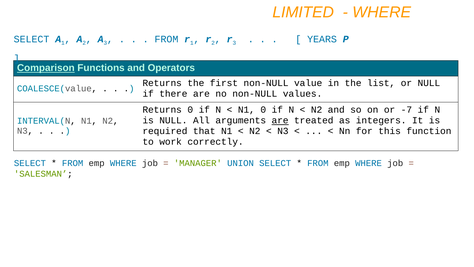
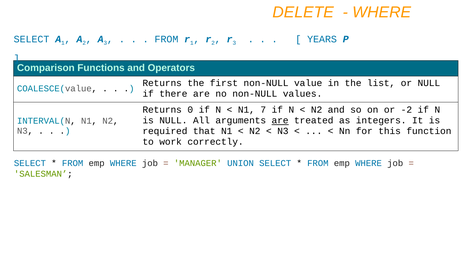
LIMITED: LIMITED -> DELETE (303, 12)
Comparison underline: present -> none (46, 68)
N1 0: 0 -> 7 (263, 110)
-7: -7 -> -2 (406, 110)
